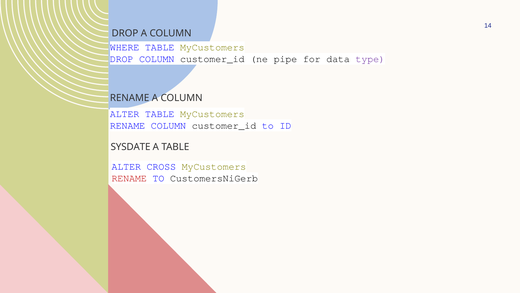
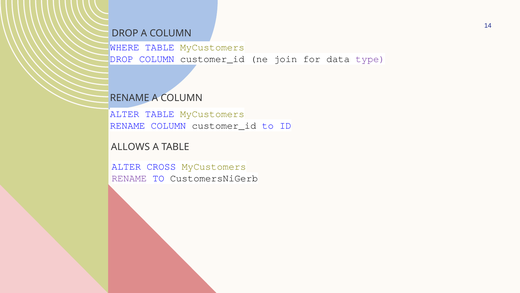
pipe: pipe -> join (285, 59)
SYSDATE: SYSDATE -> ALLOWS (130, 147)
RENAME colour: red -> purple (129, 178)
